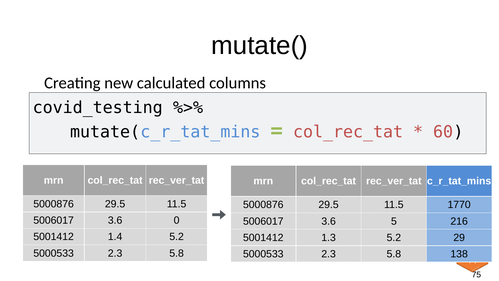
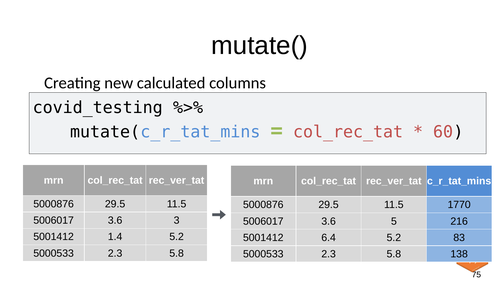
0: 0 -> 3 (177, 220)
1.3: 1.3 -> 6.4 (329, 237)
29: 29 -> 83 (459, 237)
